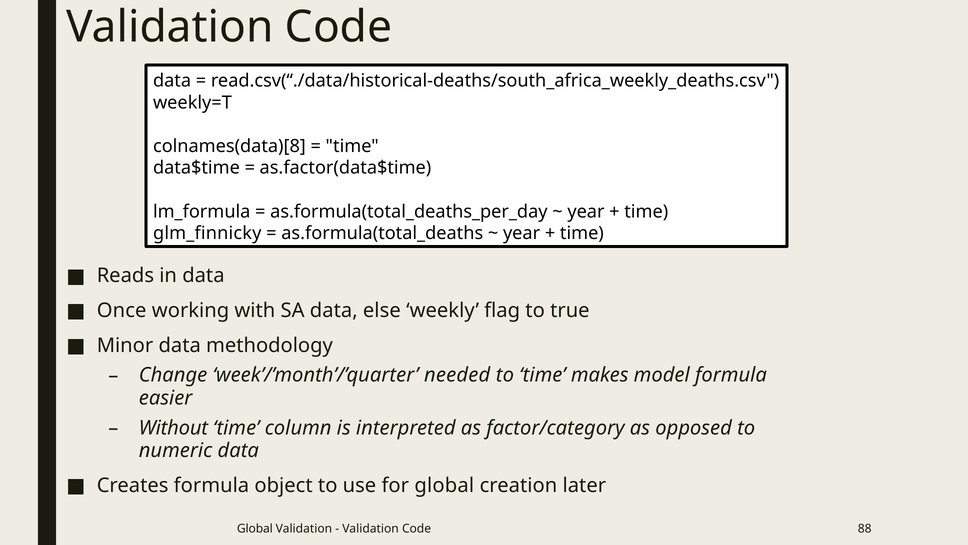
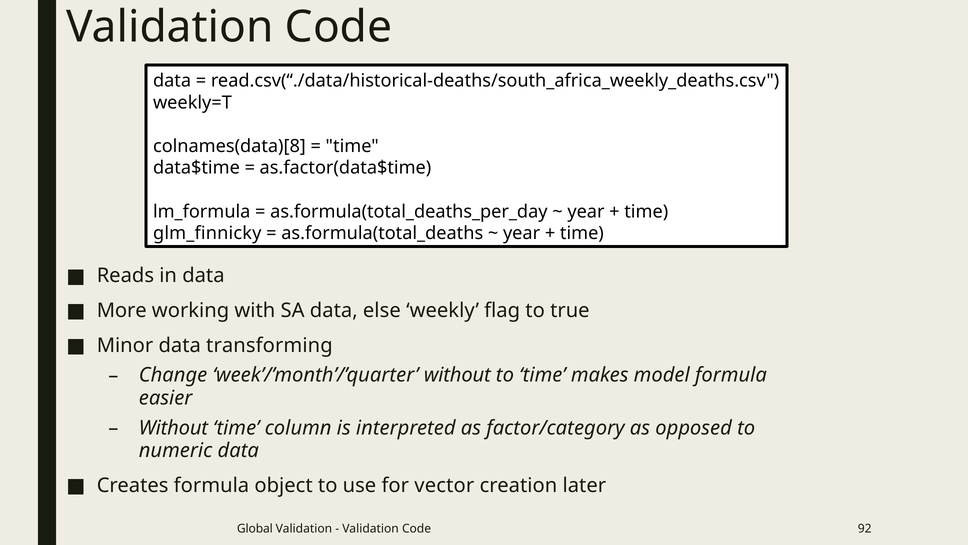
Once: Once -> More (122, 310)
methodology: methodology -> transforming (269, 345)
week’/’month’/’quarter needed: needed -> without (457, 375)
for global: global -> vector (444, 485)
88: 88 -> 92 (865, 528)
